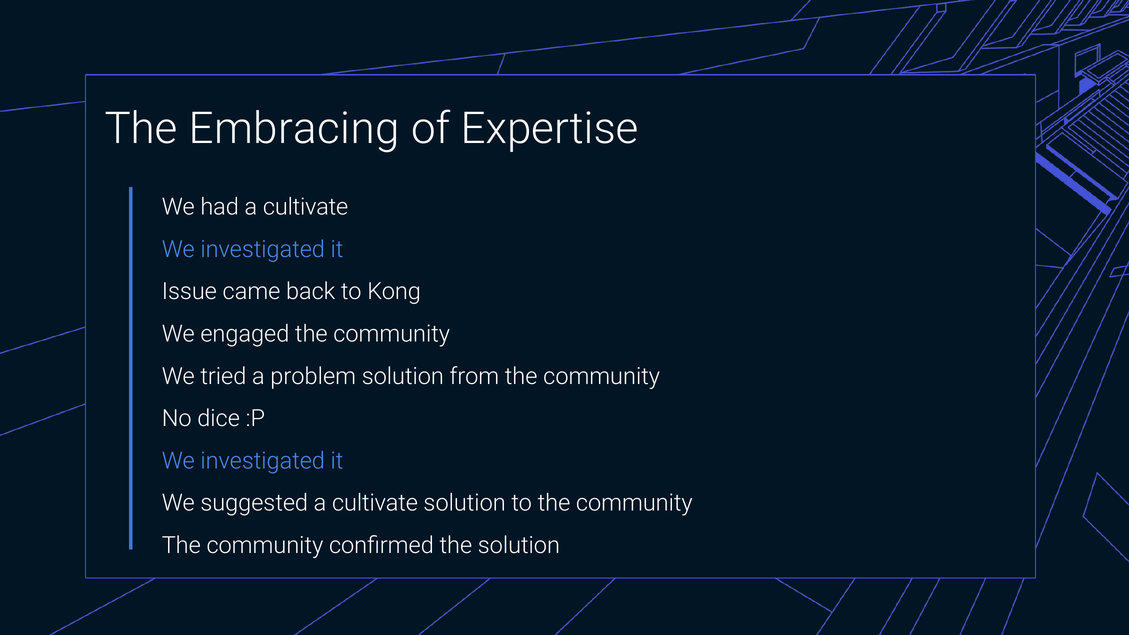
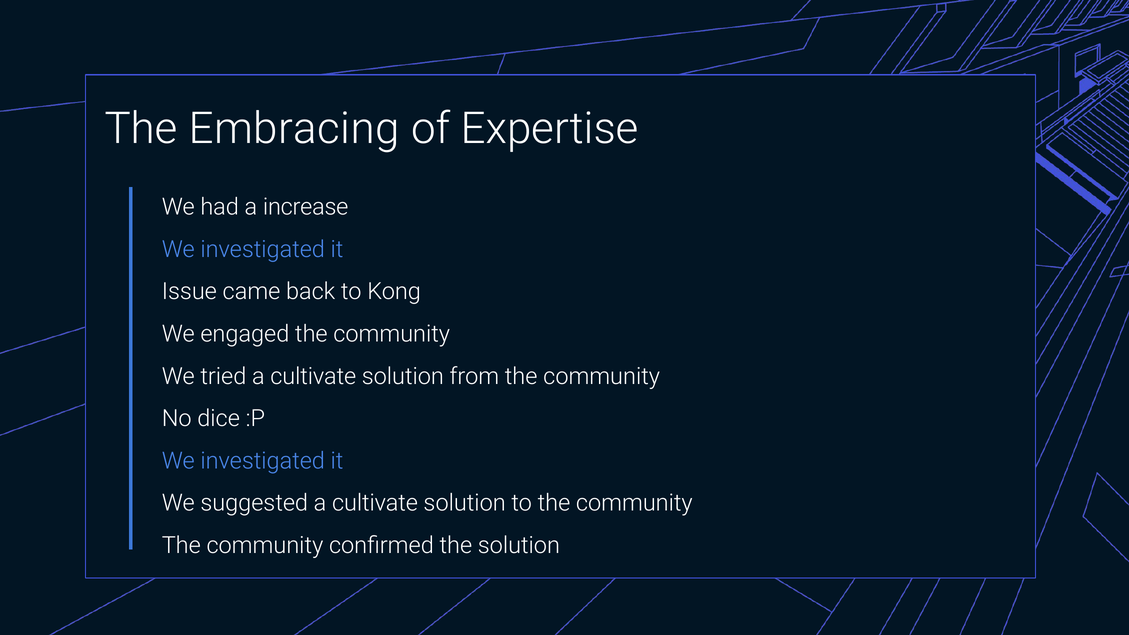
had a cultivate: cultivate -> increase (306, 207)
tried a problem: problem -> cultivate (313, 376)
